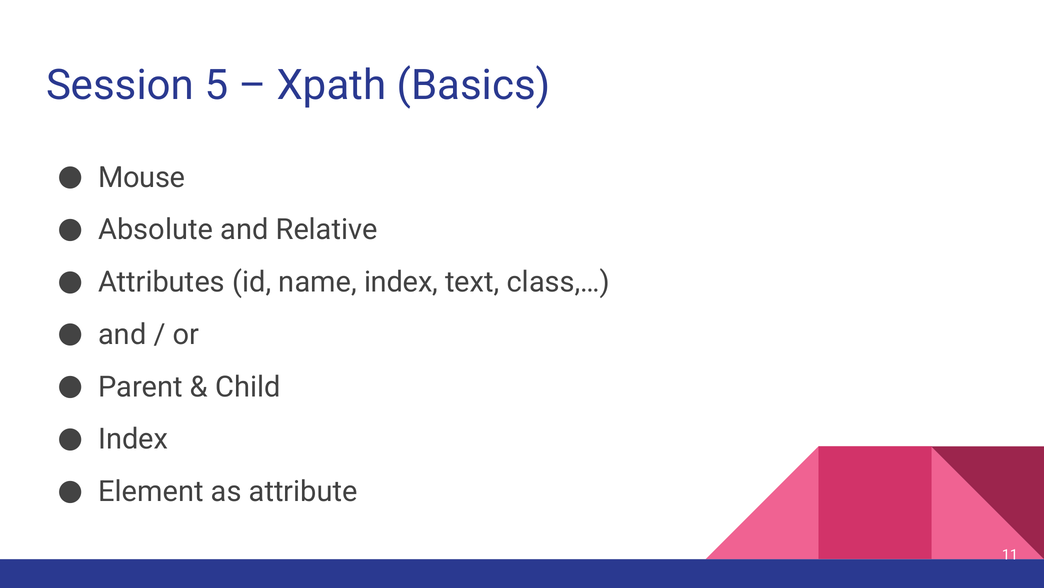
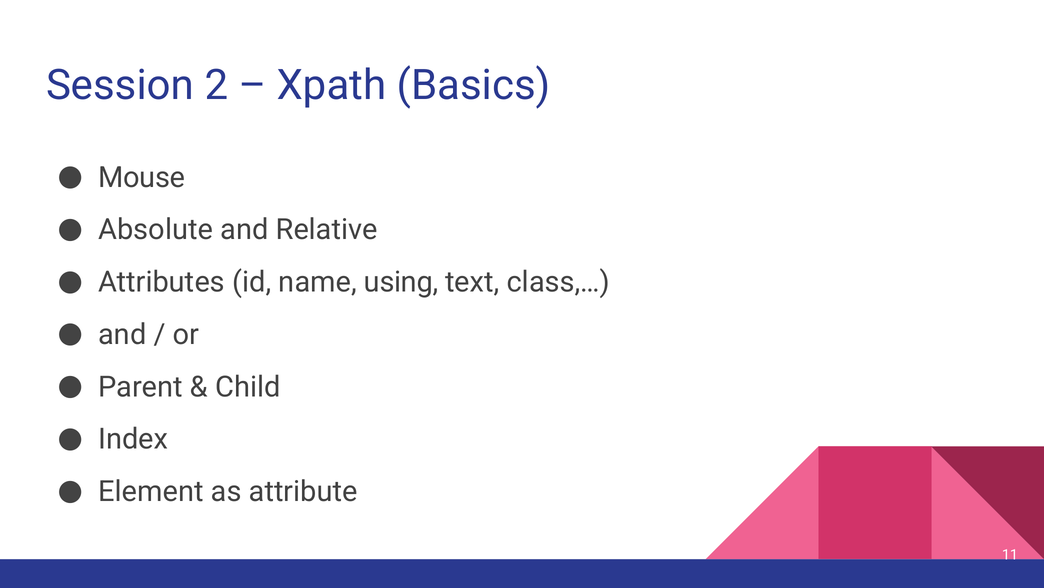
5: 5 -> 2 (216, 85)
name index: index -> using (401, 282)
